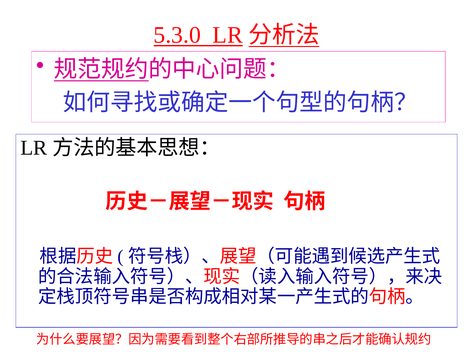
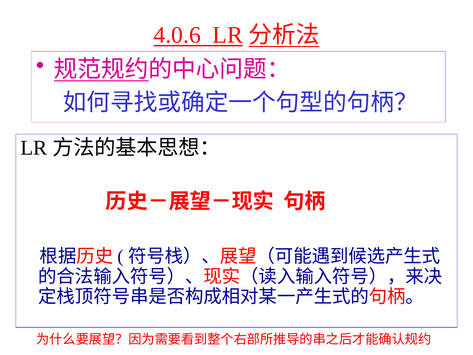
5.3.0: 5.3.0 -> 4.0.6 (177, 35)
